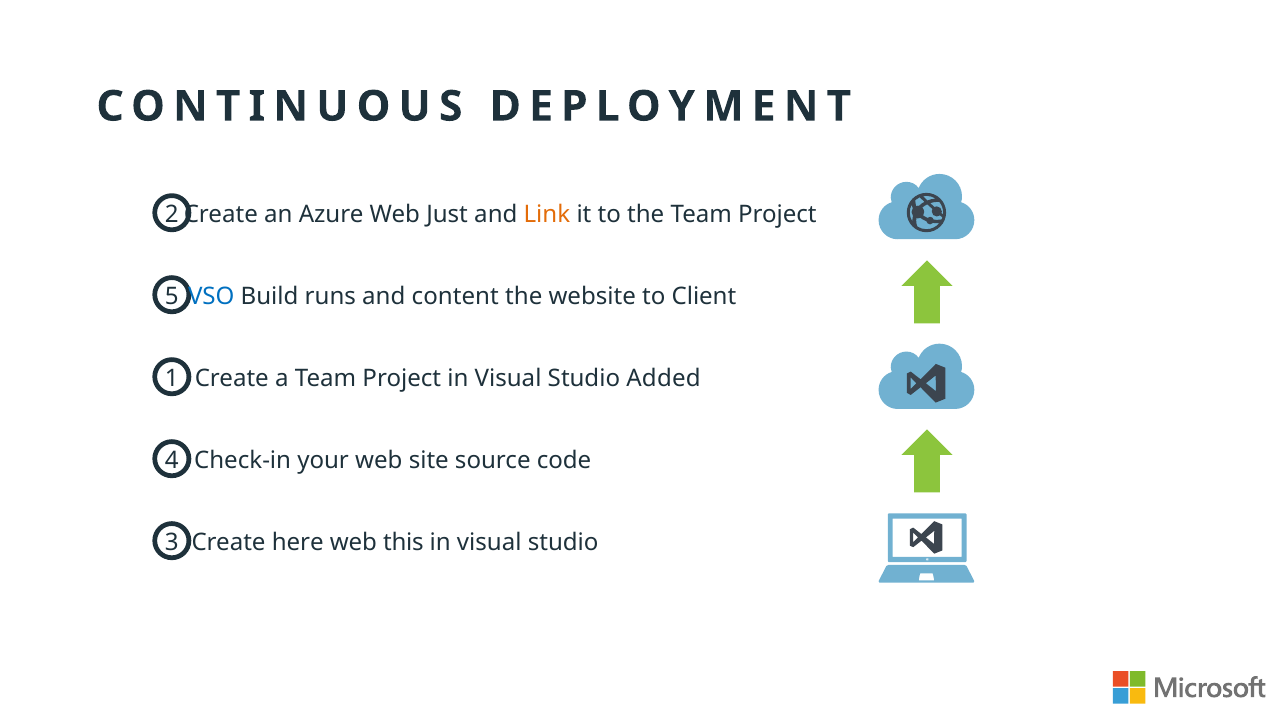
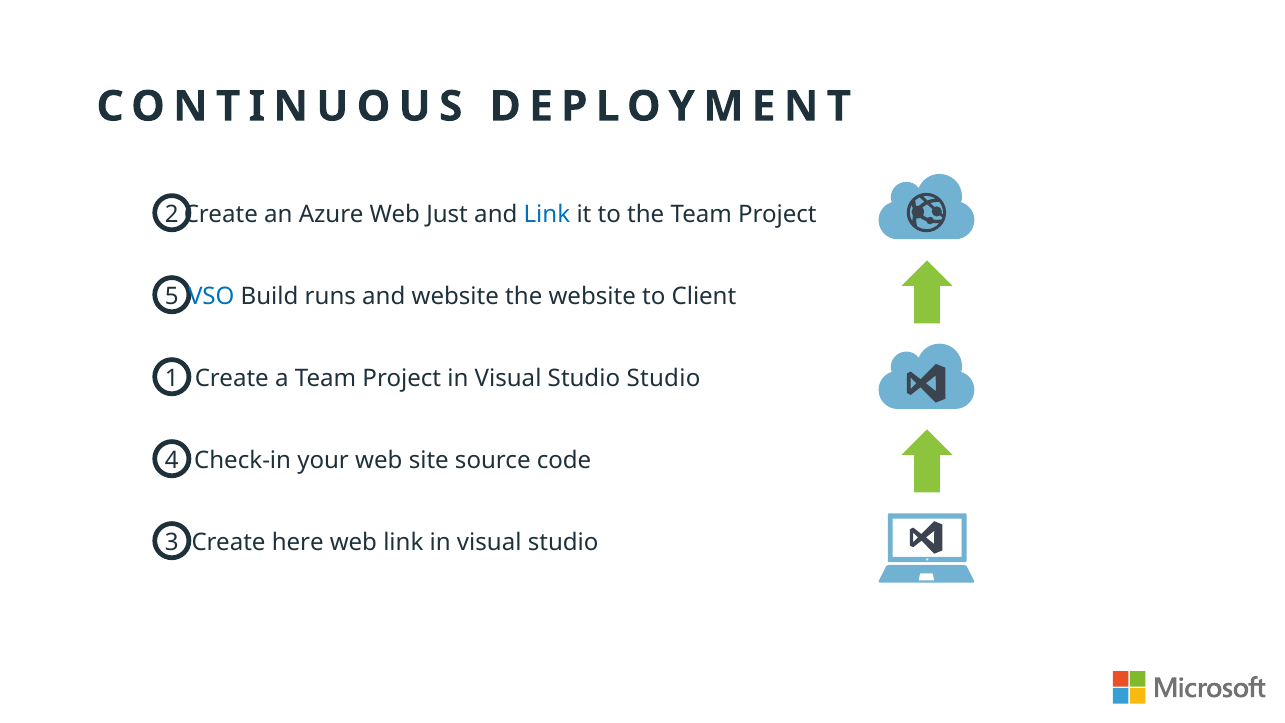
Link colour: orange -> blue (547, 214)
and content: content -> website (455, 296)
Studio Added: Added -> Studio (664, 378)
web this: this -> link (403, 542)
